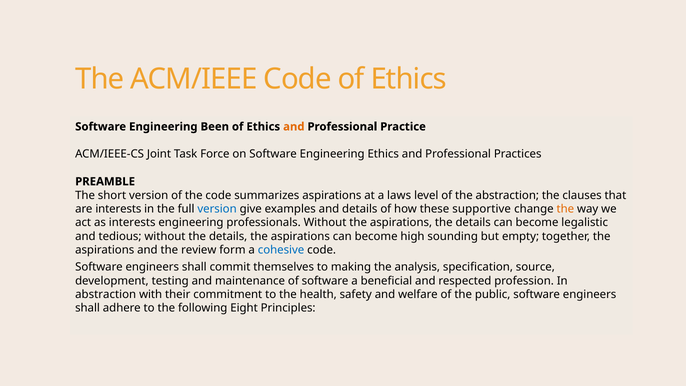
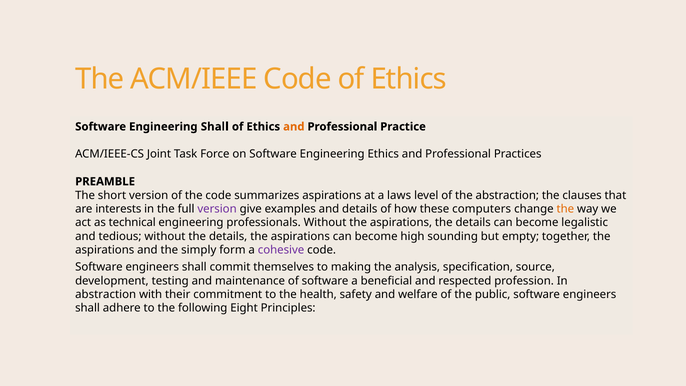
Engineering Been: Been -> Shall (215, 127)
version colour: blue -> purple (217, 209)
supportive: supportive -> computers (482, 209)
as interests: interests -> technical (132, 223)
review: review -> simply (199, 250)
cohesive colour: blue -> purple (281, 250)
